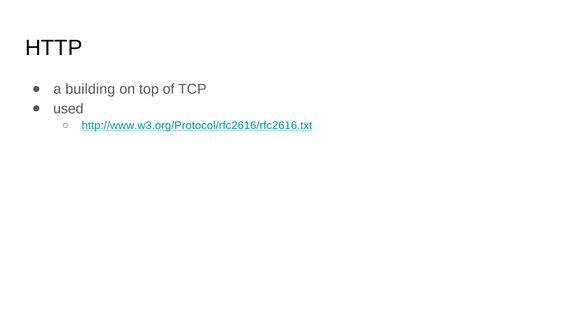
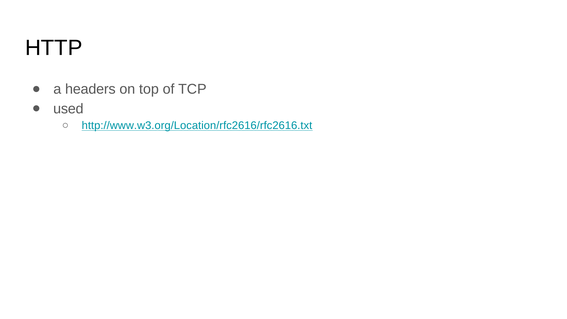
building: building -> headers (90, 89)
http://www.w3.org/Protocol/rfc2616/rfc2616.txt: http://www.w3.org/Protocol/rfc2616/rfc2616.txt -> http://www.w3.org/Location/rfc2616/rfc2616.txt (197, 126)
